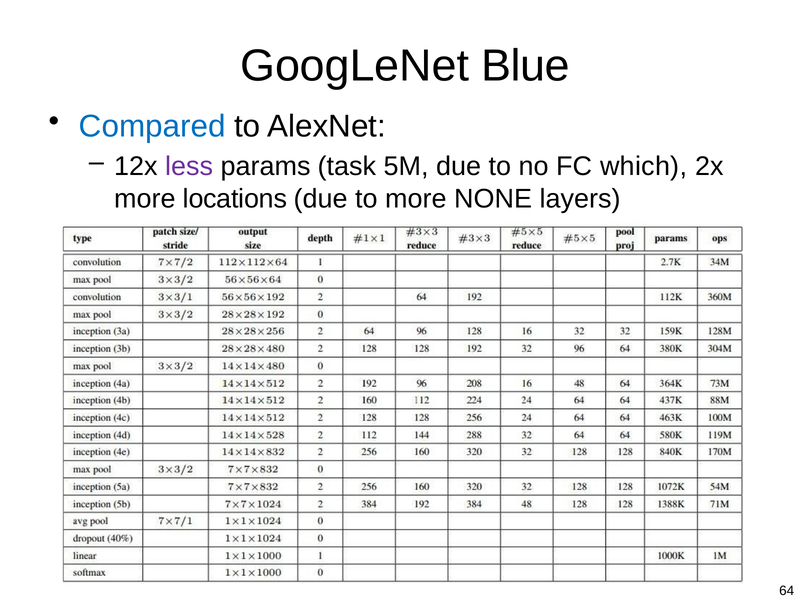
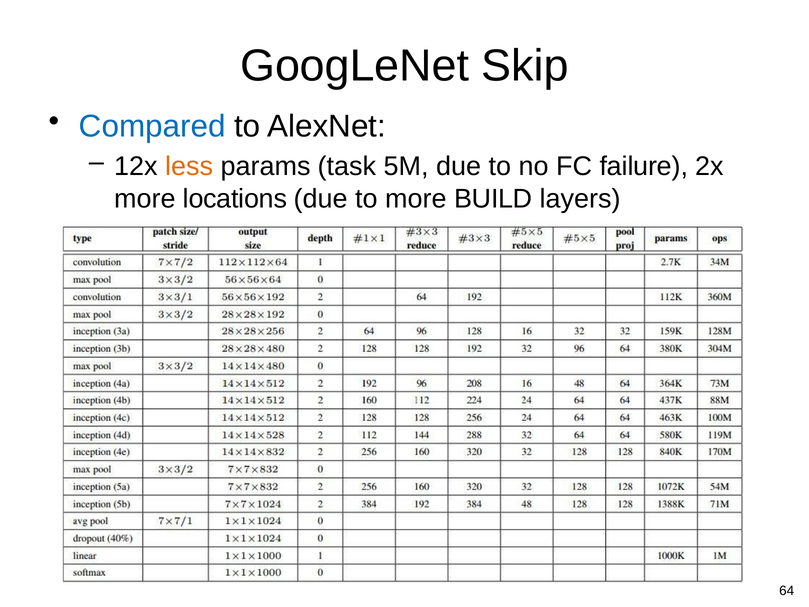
Blue: Blue -> Skip (525, 66)
less colour: purple -> orange (189, 166)
which: which -> failure (644, 166)
NONE: NONE -> BUILD (493, 199)
